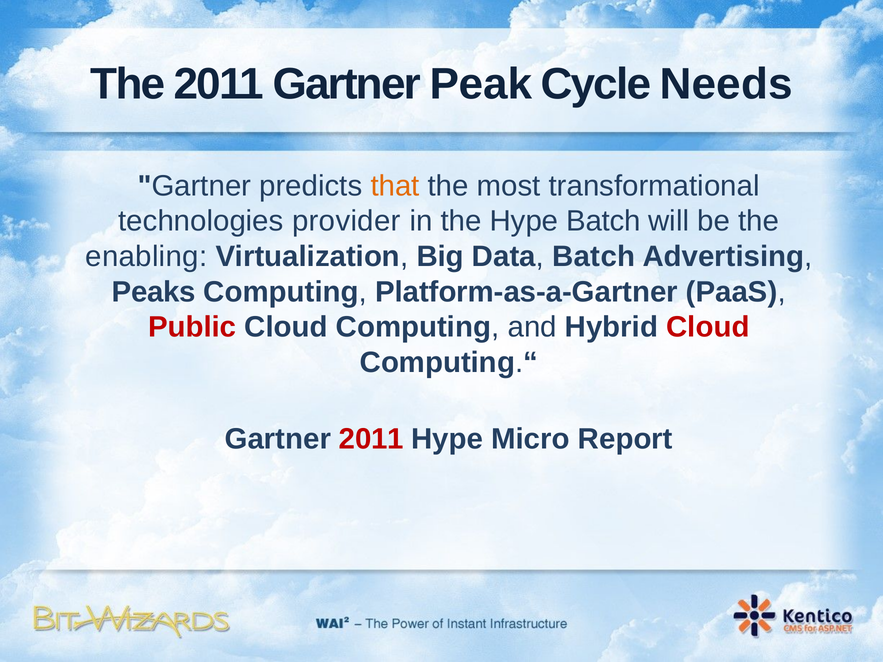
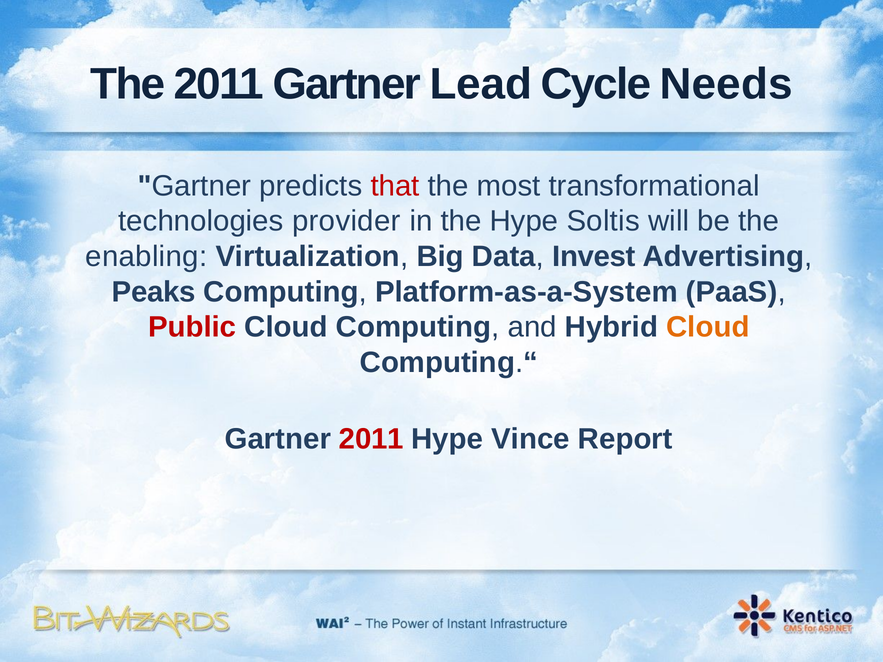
Peak: Peak -> Lead (481, 84)
that colour: orange -> red (395, 186)
Hype Batch: Batch -> Soltis (603, 221)
Data Batch: Batch -> Invest (594, 257)
Platform-as-a-Gartner: Platform-as-a-Gartner -> Platform-as-a-System (526, 292)
Cloud colour: red -> orange (708, 327)
Micro: Micro -> Vince (531, 439)
